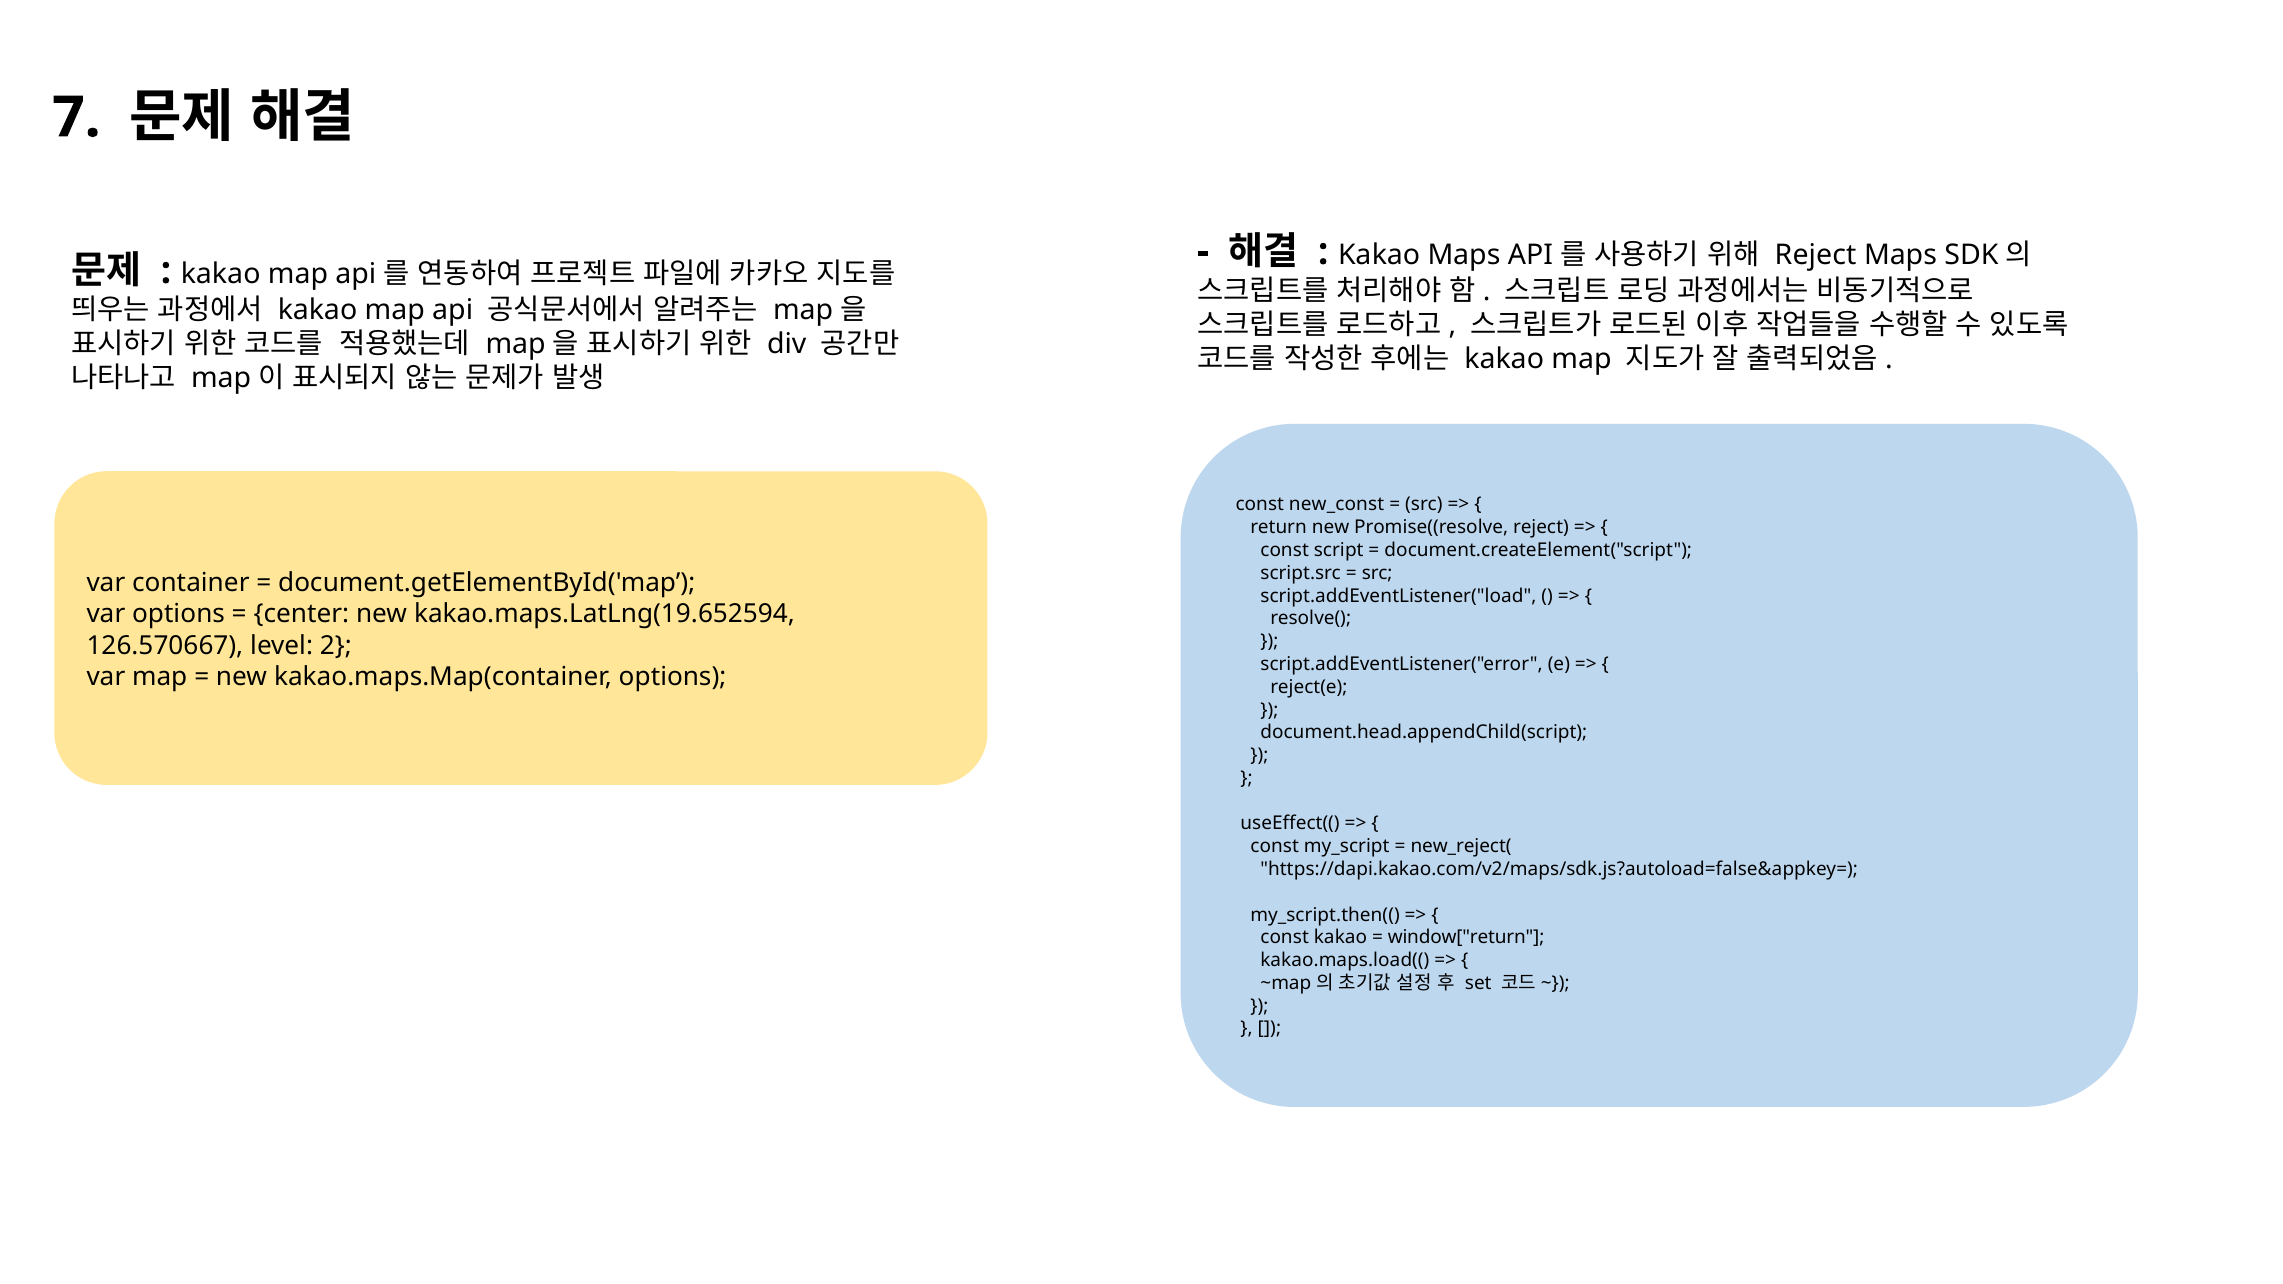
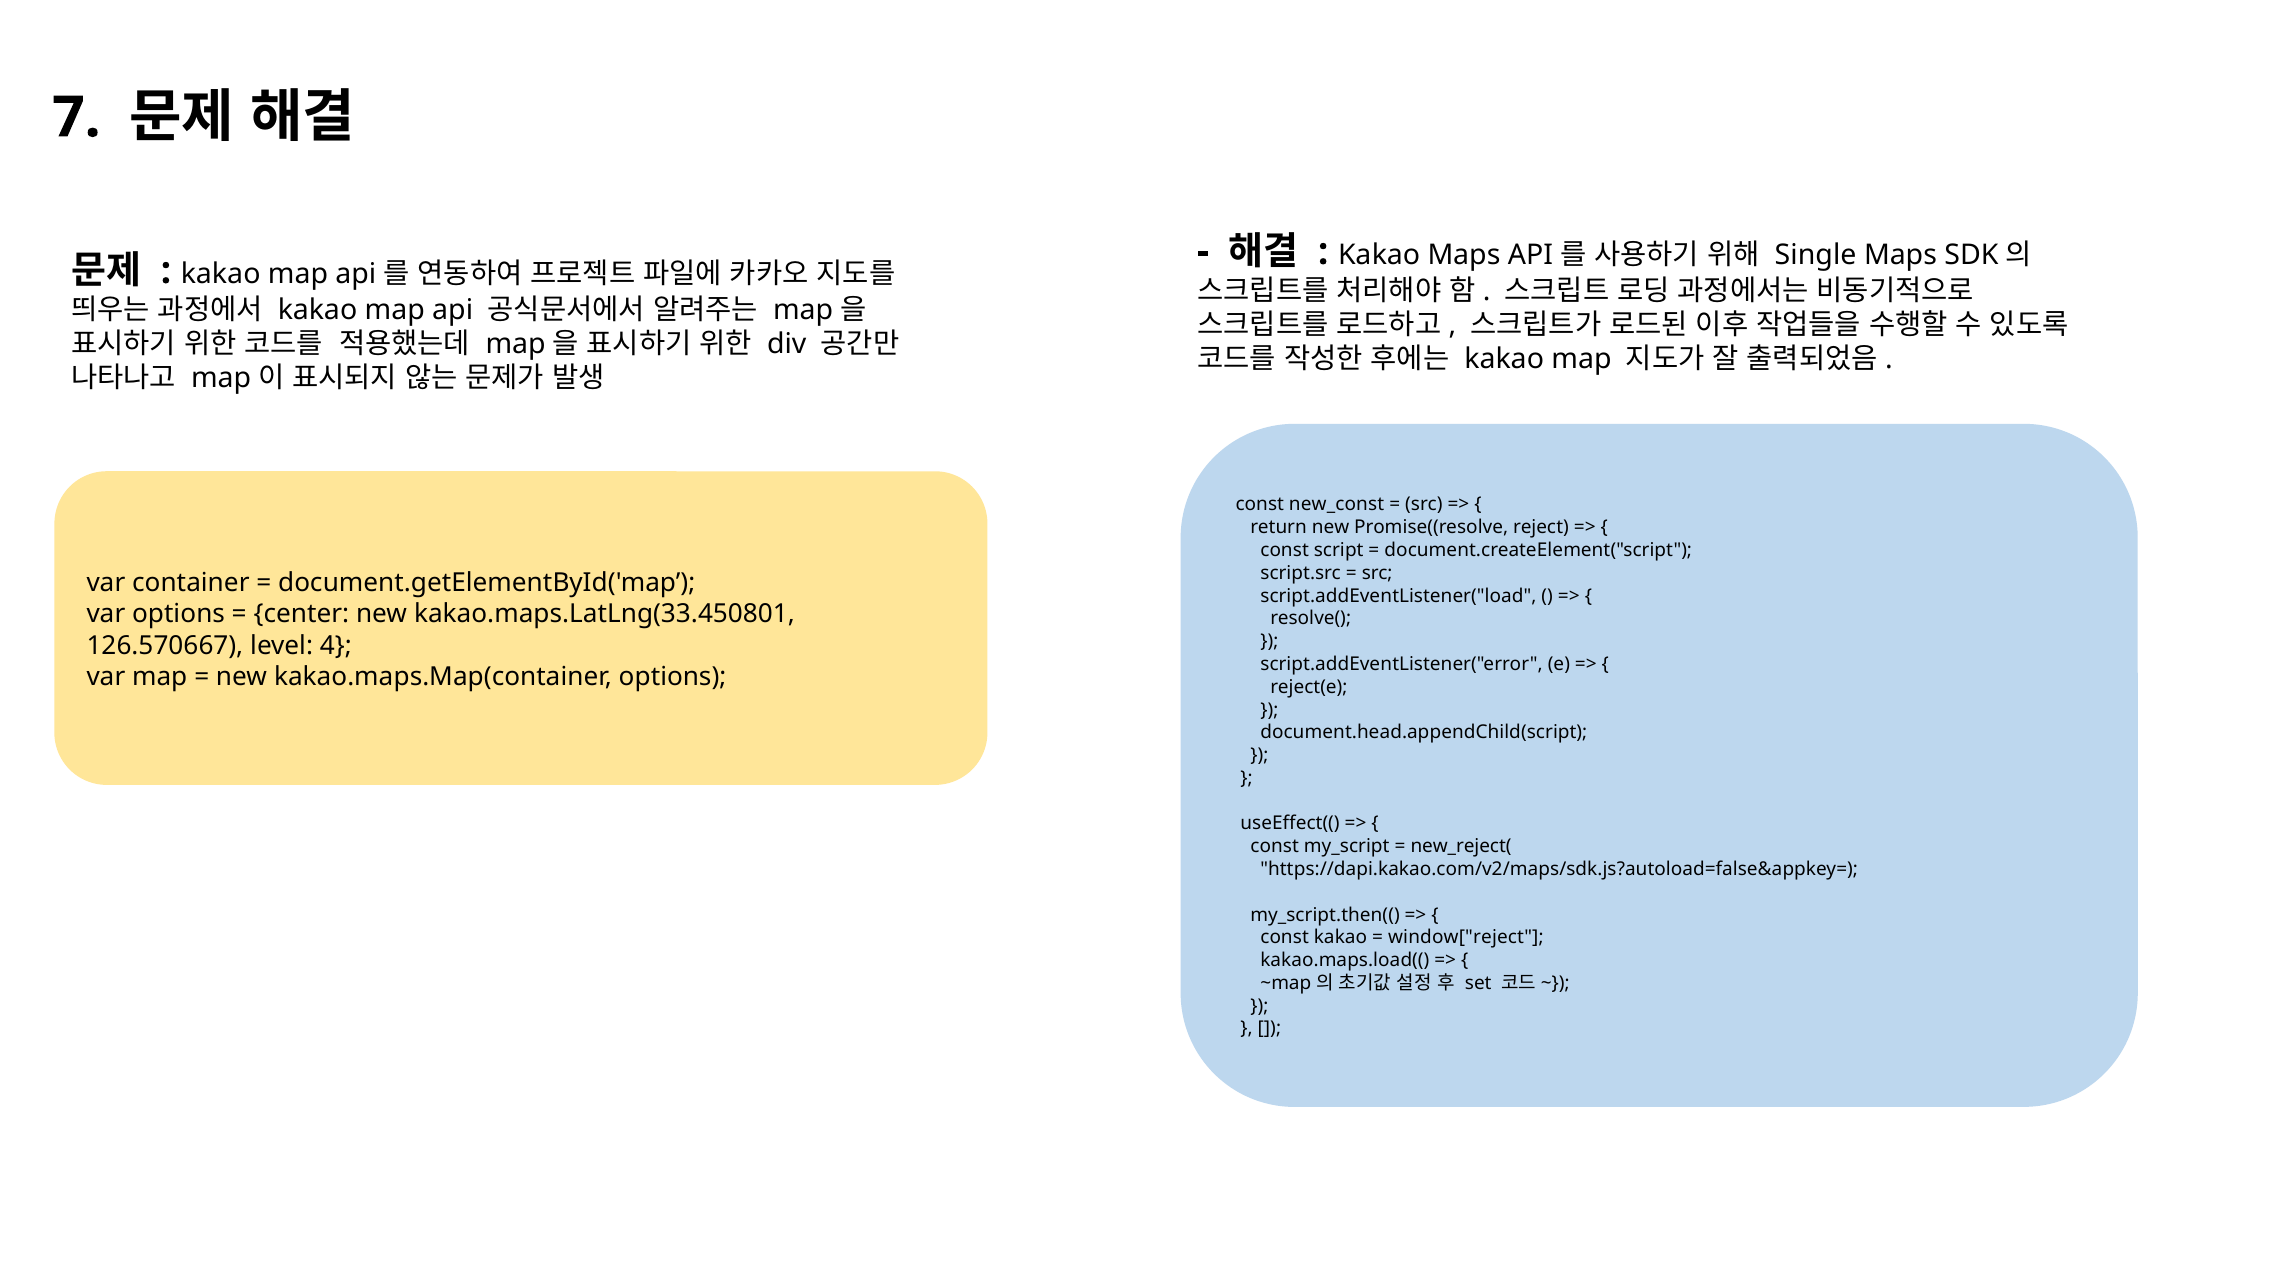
Reject: Reject -> Single (1816, 255)
kakao.maps.LatLng(19.652594: kakao.maps.LatLng(19.652594 -> kakao.maps.LatLng(33.450801 (604, 614)
2: 2 -> 4 (336, 646)
window["return: window["return -> window["reject (1466, 938)
